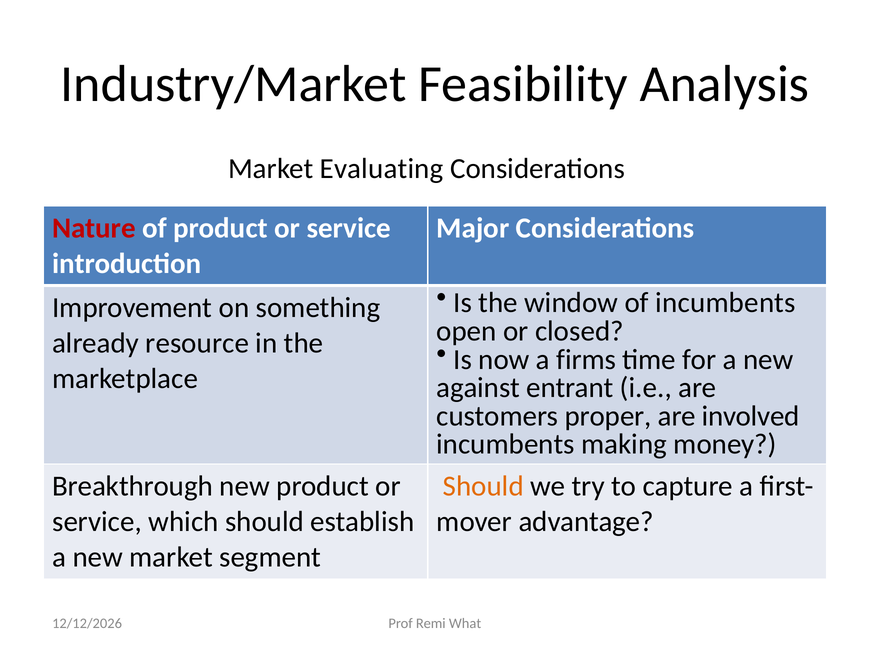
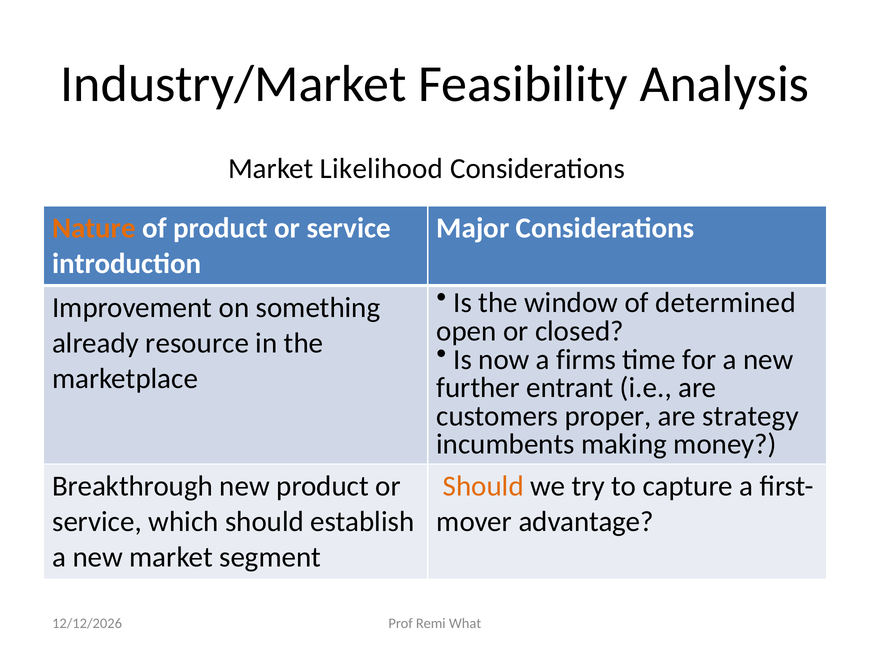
Evaluating: Evaluating -> Likelihood (382, 169)
Nature colour: red -> orange (94, 228)
of incumbents: incumbents -> determined (726, 303)
against: against -> further (478, 387)
involved: involved -> strategy (750, 416)
